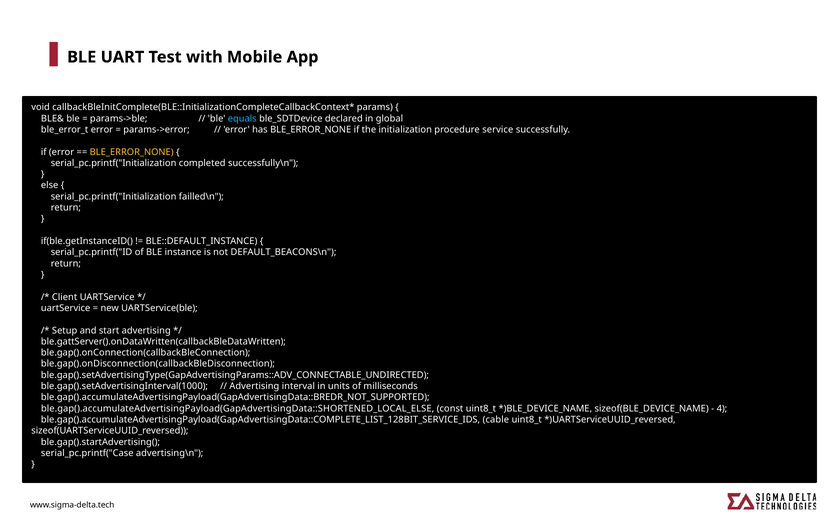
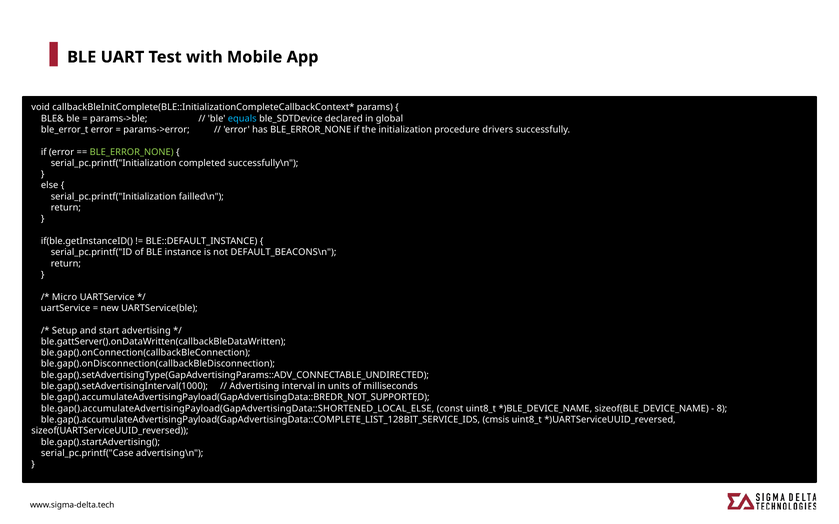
service: service -> drivers (498, 130)
BLE_ERROR_NONE colour: yellow -> light green (132, 152)
Client: Client -> Micro (65, 297)
4: 4 -> 8 (722, 409)
cable: cable -> cmsis (496, 420)
